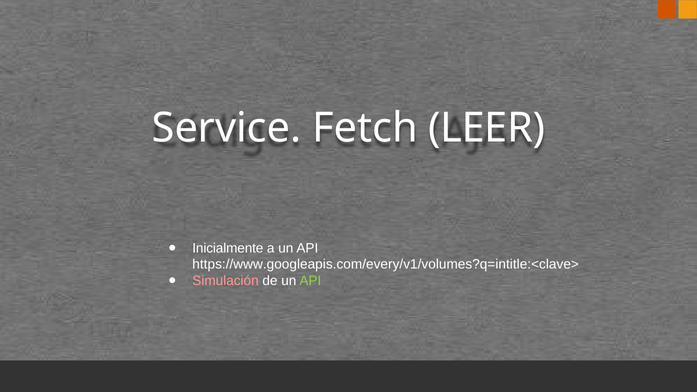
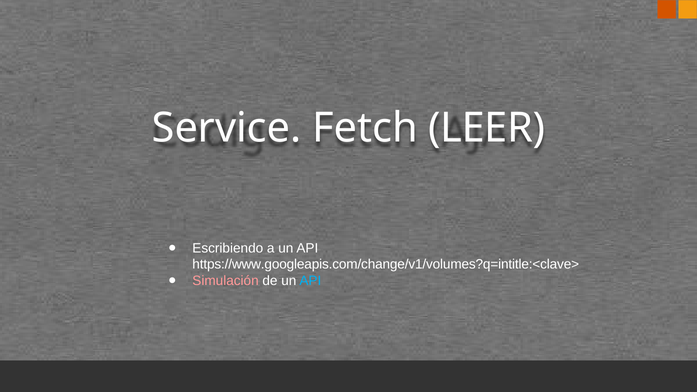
Inicialmente: Inicialmente -> Escribiendo (228, 248)
https://www.googleapis.com/every/v1/volumes?q=intitle:<clave>: https://www.googleapis.com/every/v1/volumes?q=intitle:<clave> -> https://www.googleapis.com/change/v1/volumes?q=intitle:<clave> (386, 264)
API colour: light green -> light blue (310, 281)
